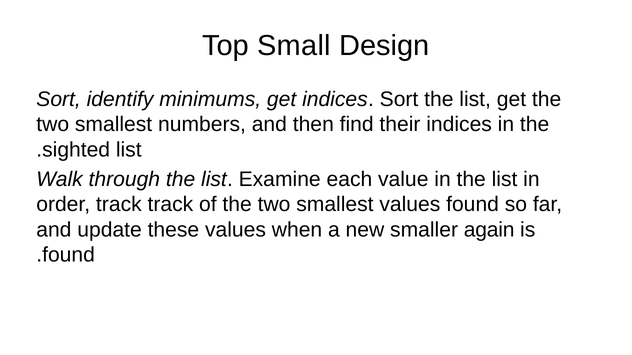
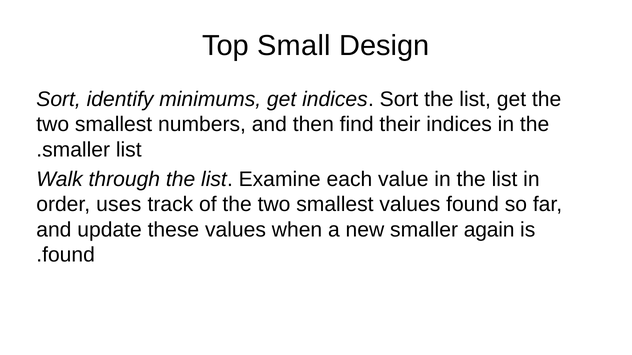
sighted: sighted -> smaller (76, 150)
order track: track -> uses (119, 205)
